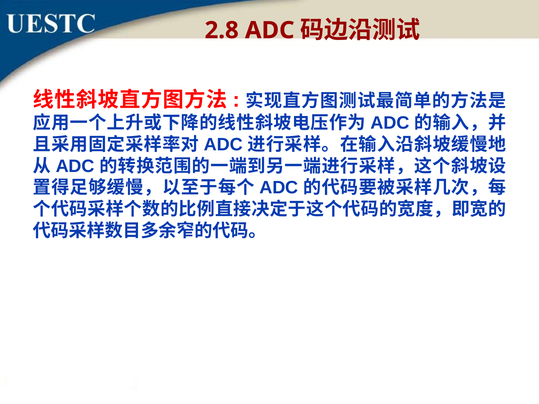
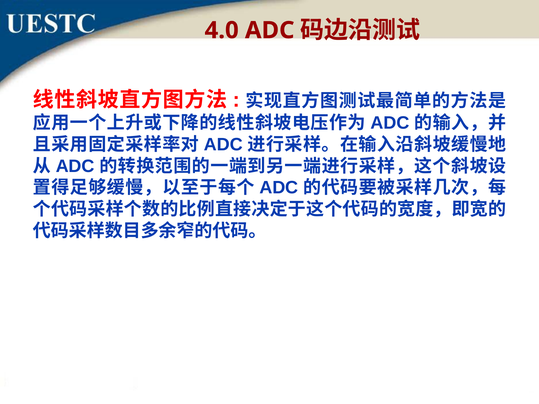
2.8: 2.8 -> 4.0 (222, 30)
